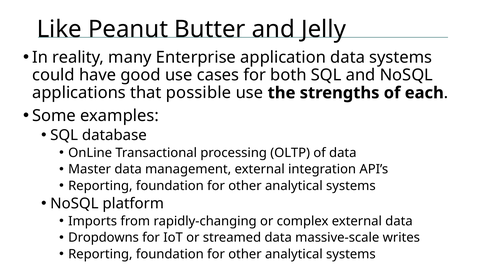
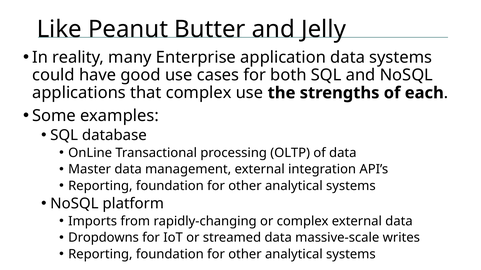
that possible: possible -> complex (199, 93)
